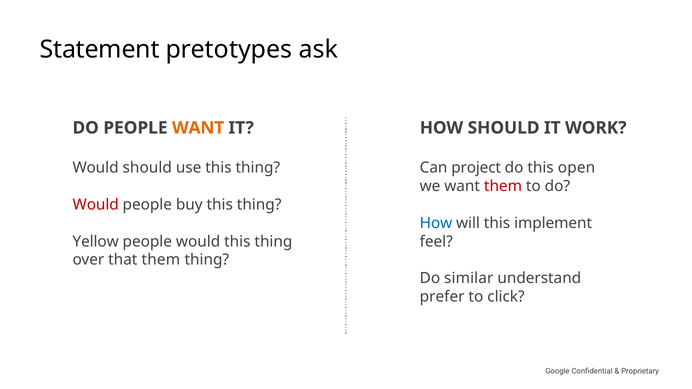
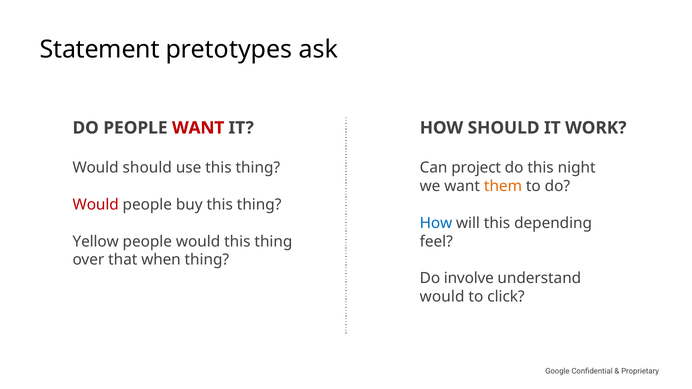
WANT colour: orange -> red (198, 128)
open: open -> night (577, 168)
them colour: red -> orange (503, 186)
implement: implement -> depending (553, 223)
that them: them -> when (161, 260)
similar: similar -> involve (469, 278)
prefer: prefer -> would (442, 297)
